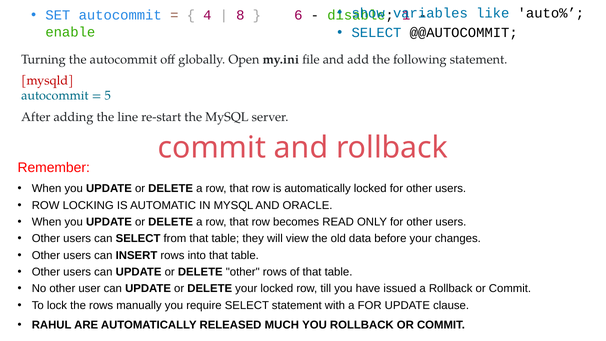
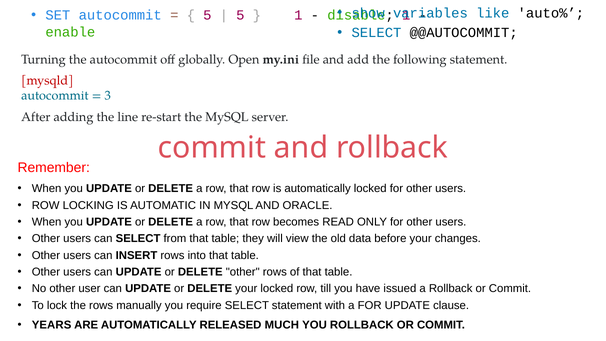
4: 4 -> 5 (207, 15)
8: 8 -> 5 (240, 15)
6: 6 -> 1 (298, 15)
5: 5 -> 3 (108, 96)
RAHUL: RAHUL -> YEARS (52, 325)
